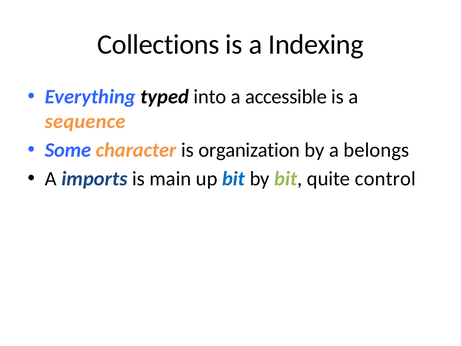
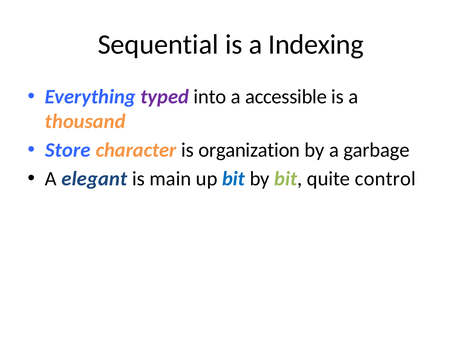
Collections: Collections -> Sequential (158, 45)
typed colour: black -> purple (165, 97)
sequence: sequence -> thousand (85, 121)
Some: Some -> Store (68, 150)
belongs: belongs -> garbage (377, 150)
imports: imports -> elegant (94, 179)
